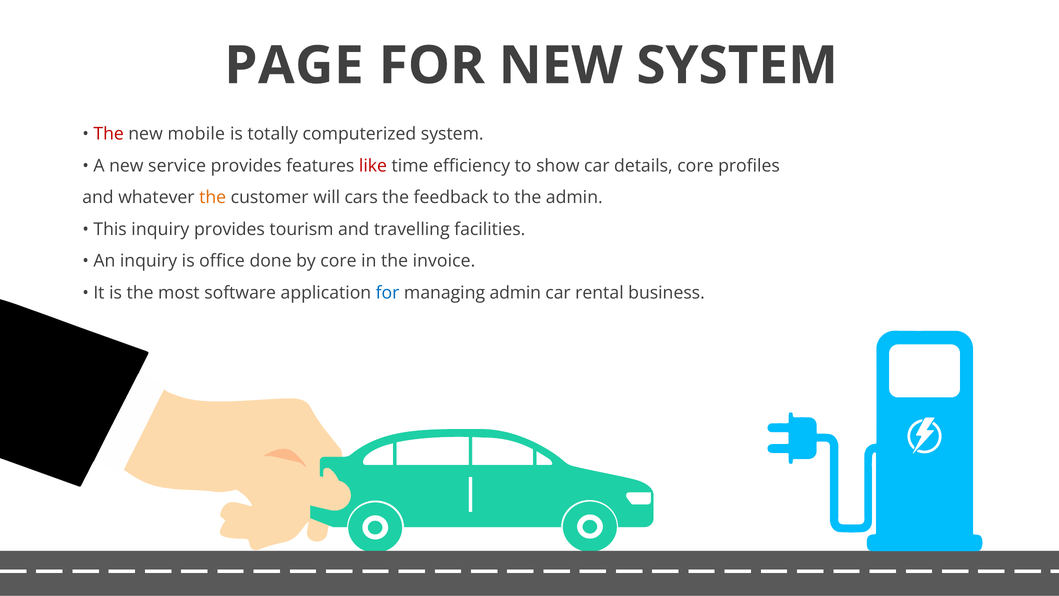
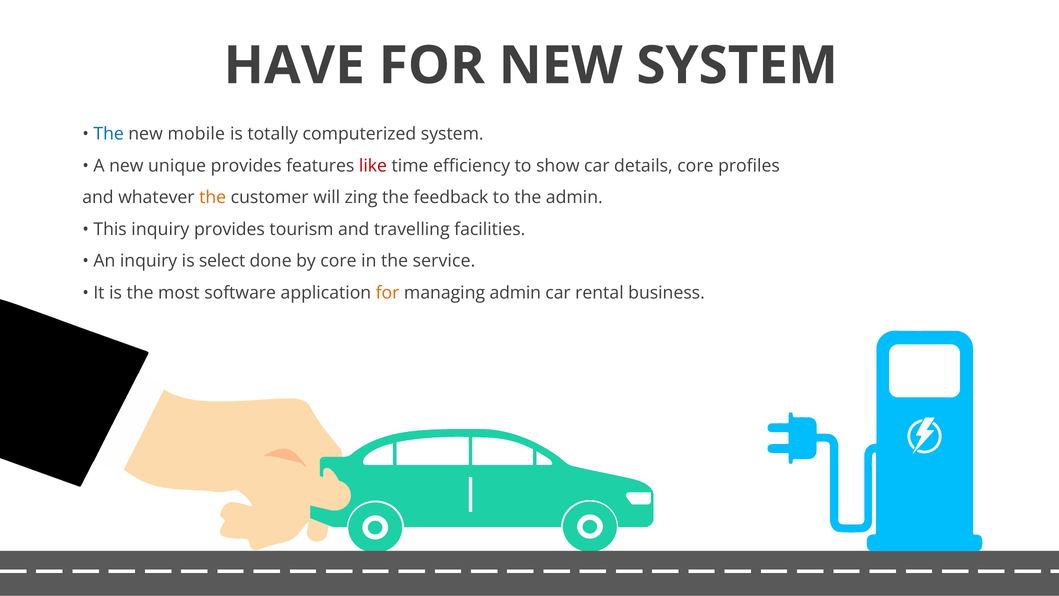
PAGE: PAGE -> HAVE (294, 66)
The colour: red -> blue (109, 134)
service: service -> unique (177, 166)
cars: cars -> zing (361, 197)
office: office -> select (222, 261)
invoice: invoice -> service (444, 261)
for colour: blue -> orange (388, 293)
